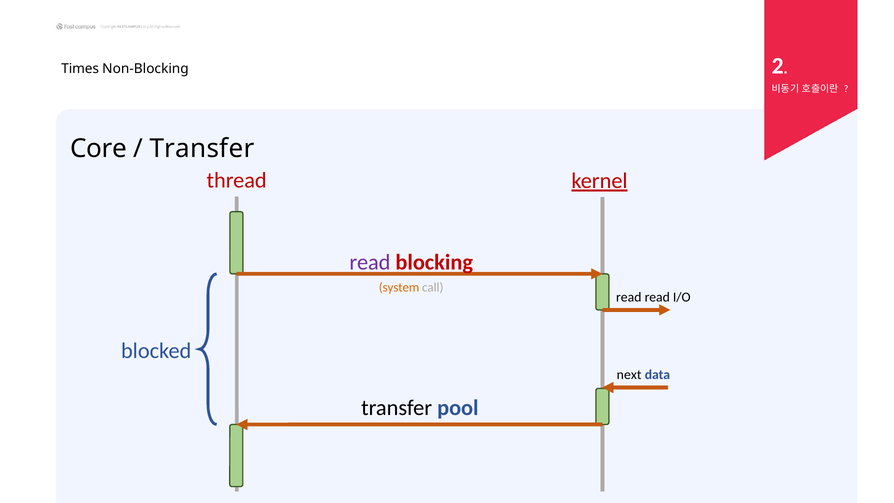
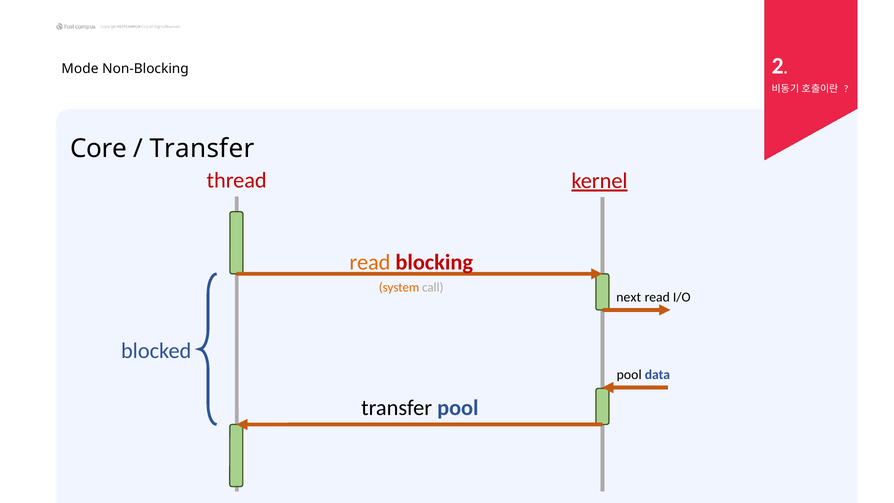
Times: Times -> Mode (80, 69)
read colour: purple -> orange (370, 262)
read: read -> next (629, 297)
next: next -> pool (629, 375)
